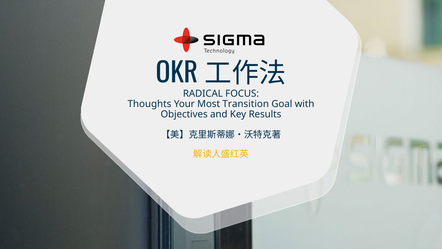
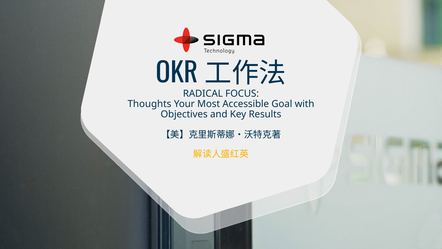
Transition: Transition -> Accessible (246, 104)
